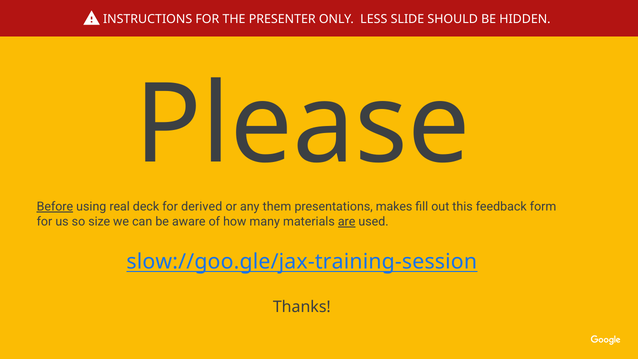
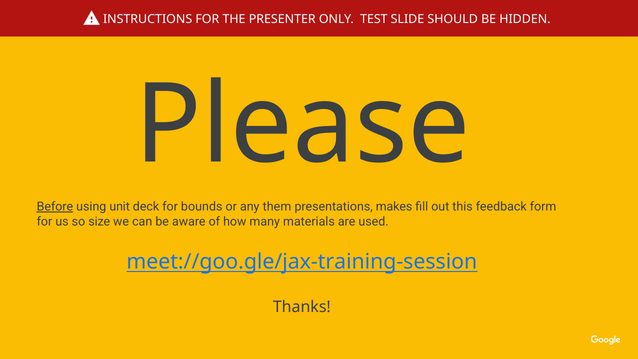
LESS: LESS -> TEST (374, 19)
real: real -> unit (120, 207)
derived: derived -> bounds (202, 207)
are underline: present -> none (347, 222)
slow://goo.gle/jax-training-session: slow://goo.gle/jax-training-session -> meet://goo.gle/jax-training-session (302, 262)
